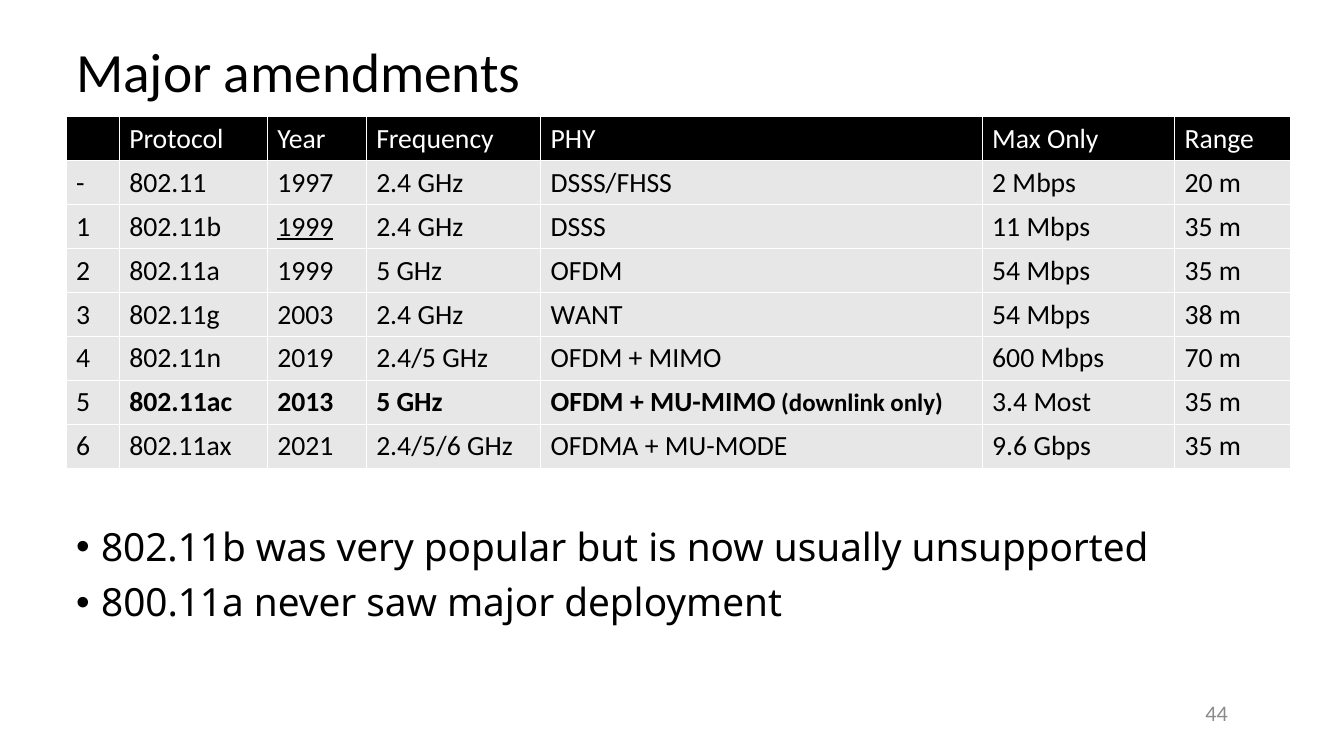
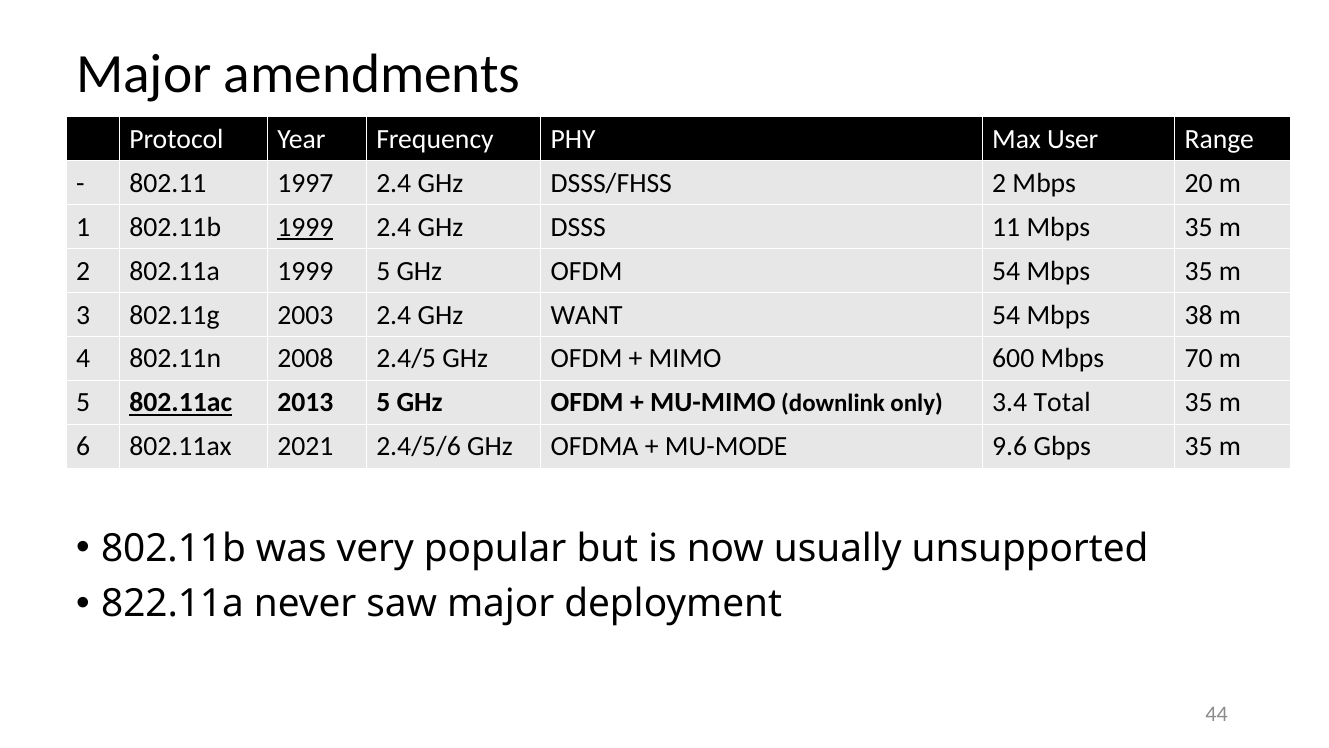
Max Only: Only -> User (1073, 139)
2019: 2019 -> 2008 (305, 359)
802.11ac underline: none -> present (181, 403)
Most: Most -> Total (1062, 403)
800.11a: 800.11a -> 822.11a (172, 604)
